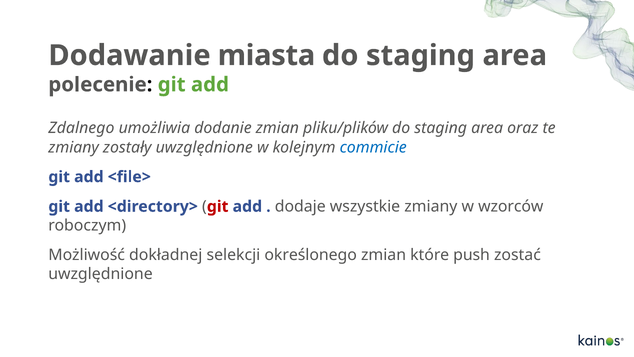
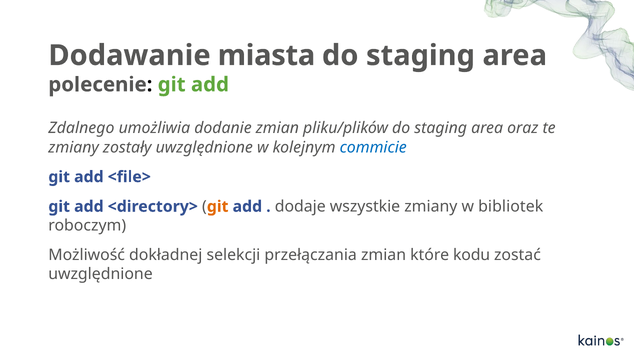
git colour: red -> orange (218, 206)
wzorców: wzorców -> bibliotek (511, 206)
określonego: określonego -> przełączania (311, 255)
push: push -> kodu (472, 255)
